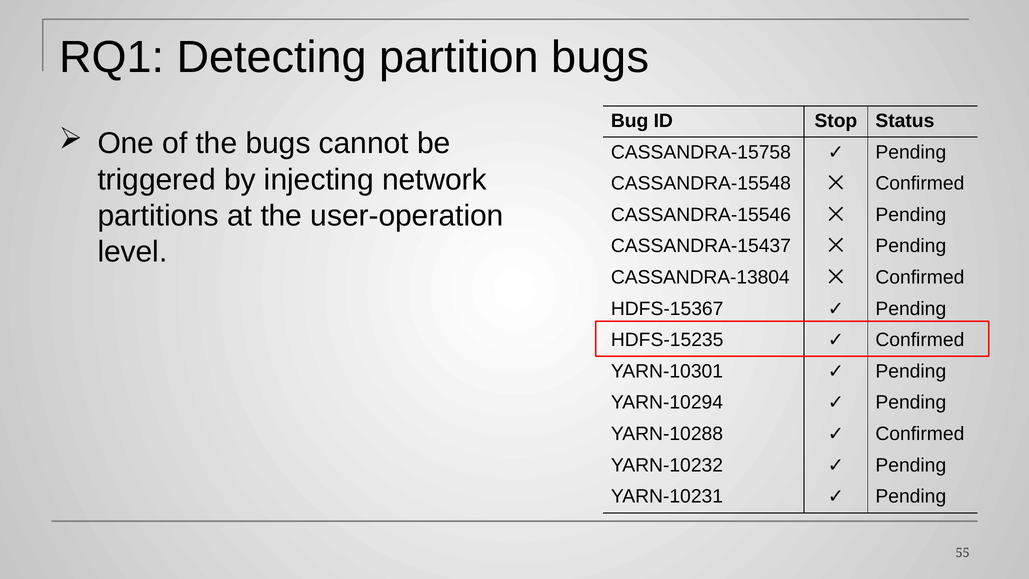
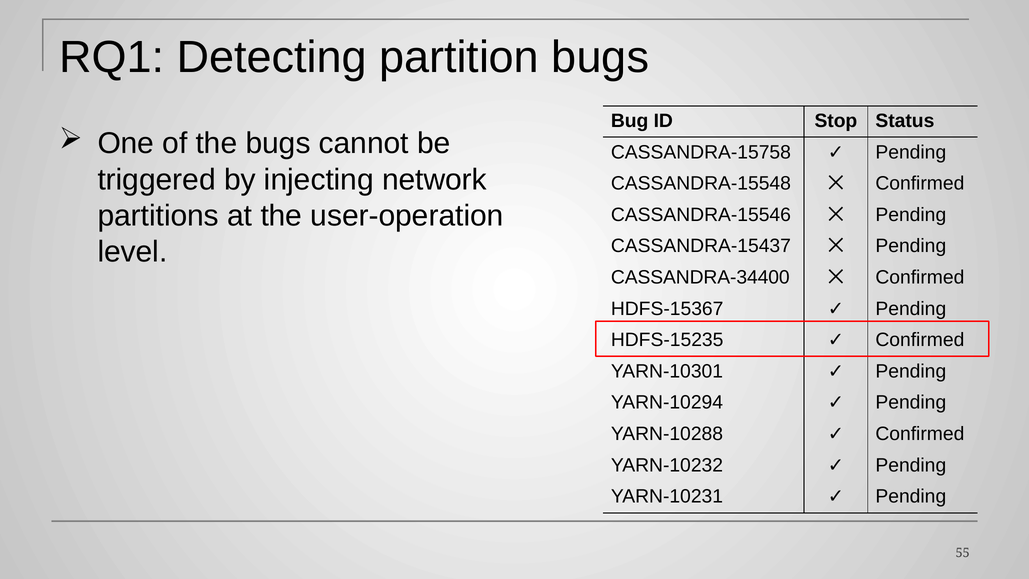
CASSANDRA-13804: CASSANDRA-13804 -> CASSANDRA-34400 (700, 277)
